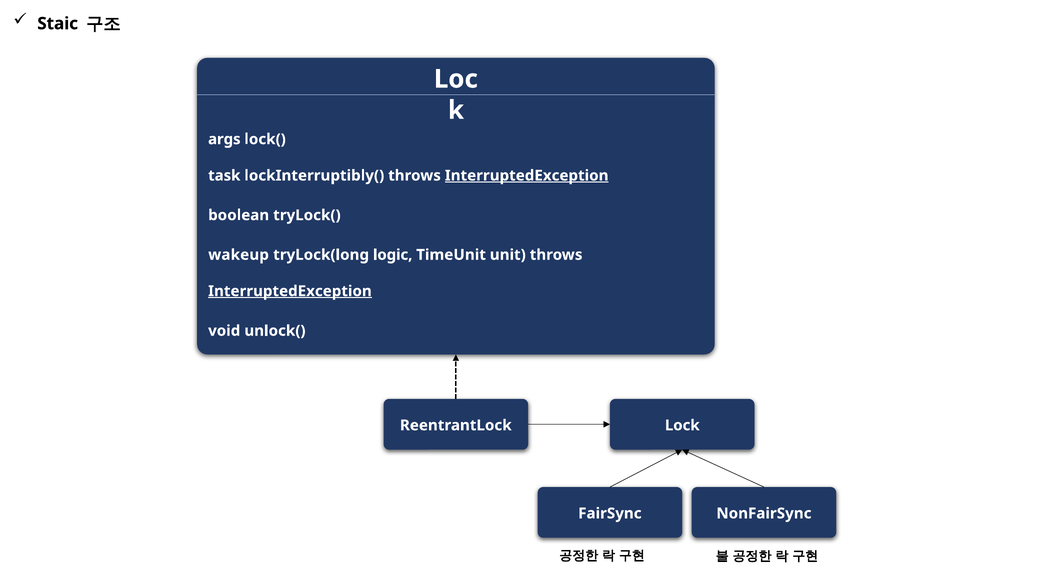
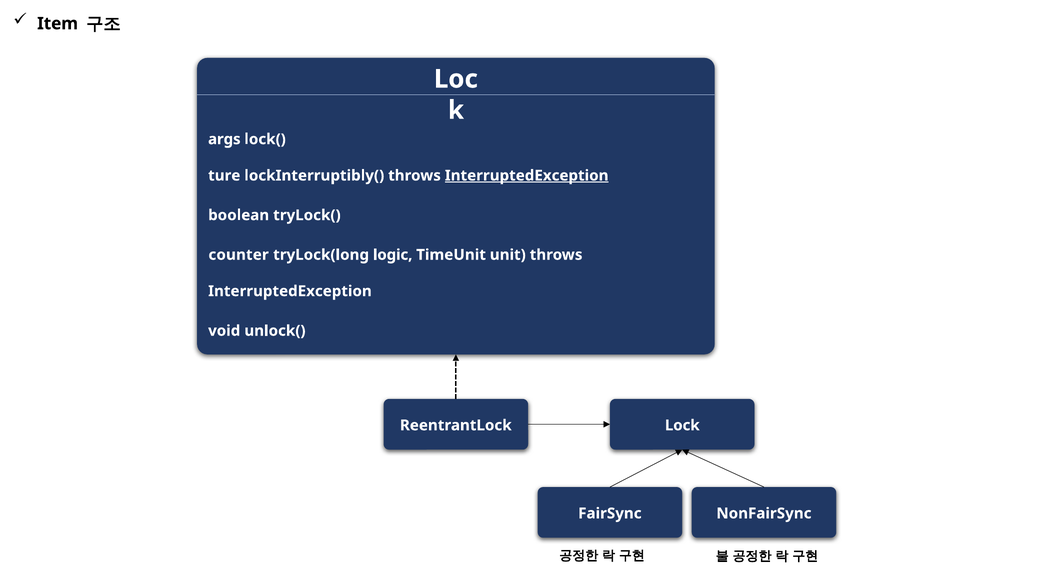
Staic: Staic -> Item (58, 24)
task: task -> ture (224, 176)
wakeup: wakeup -> counter (239, 255)
InterruptedException underline: present -> none (290, 291)
